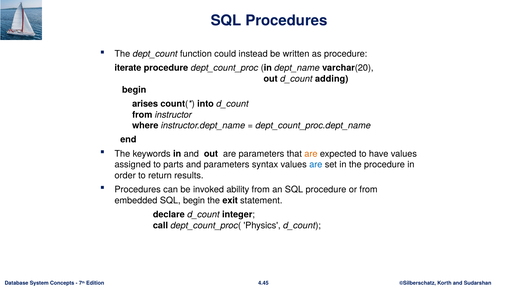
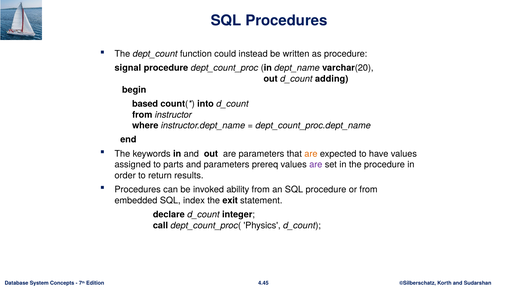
iterate: iterate -> signal (128, 68)
arises: arises -> based (145, 104)
syntax: syntax -> prereq (265, 165)
are colour: blue -> purple (316, 165)
SQL begin: begin -> index (194, 200)
